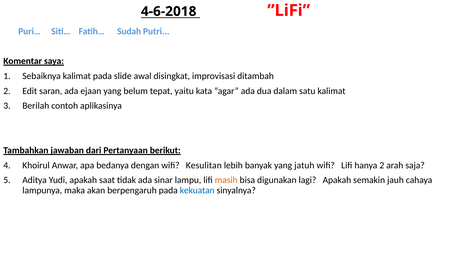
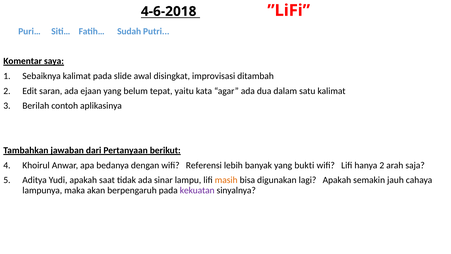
Kesulitan: Kesulitan -> Referensi (204, 165)
jatuh: jatuh -> bukti (304, 165)
kekuatan colour: blue -> purple (197, 190)
